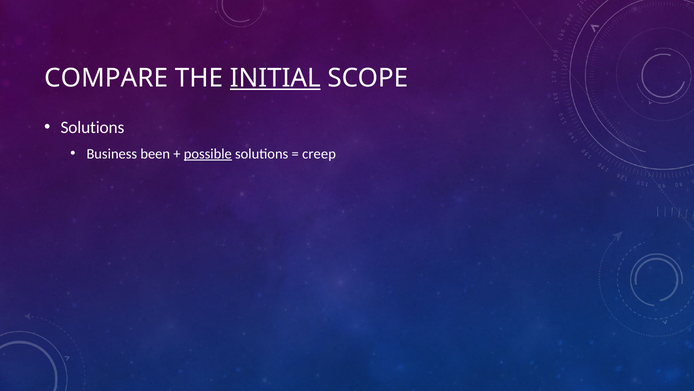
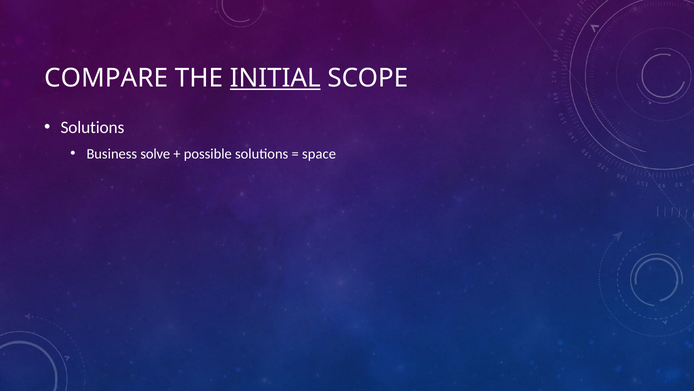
been: been -> solve (155, 154)
possible underline: present -> none (208, 154)
creep: creep -> space (319, 154)
